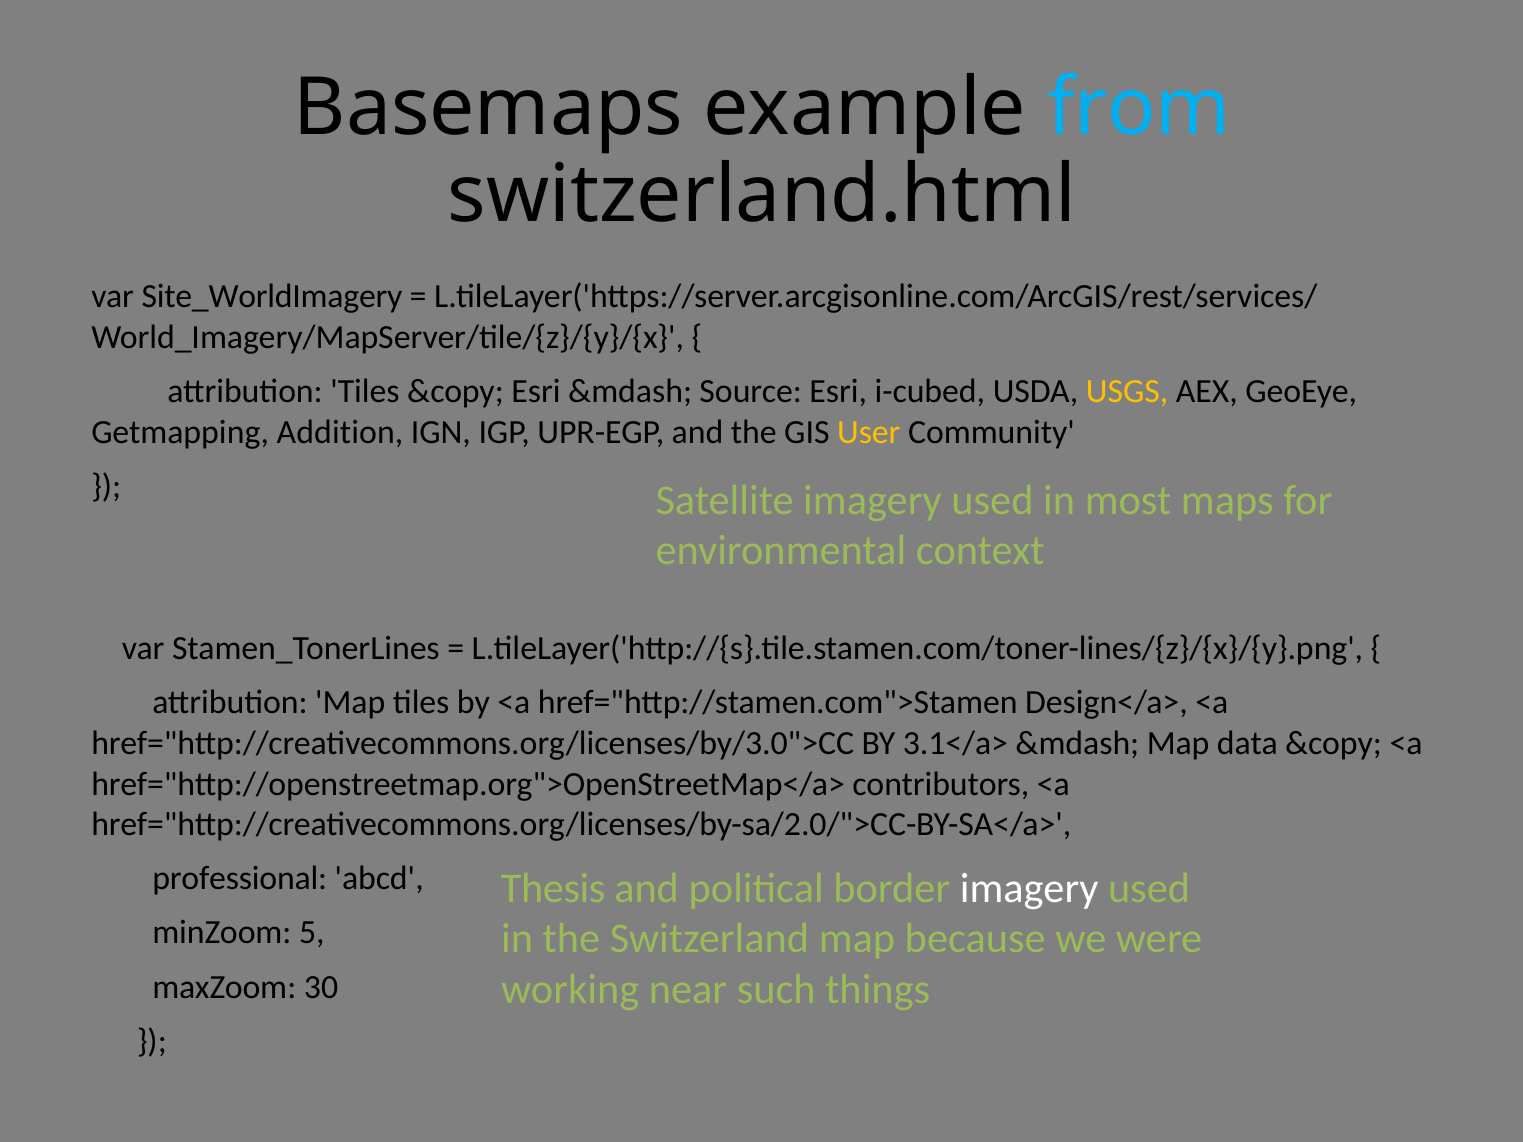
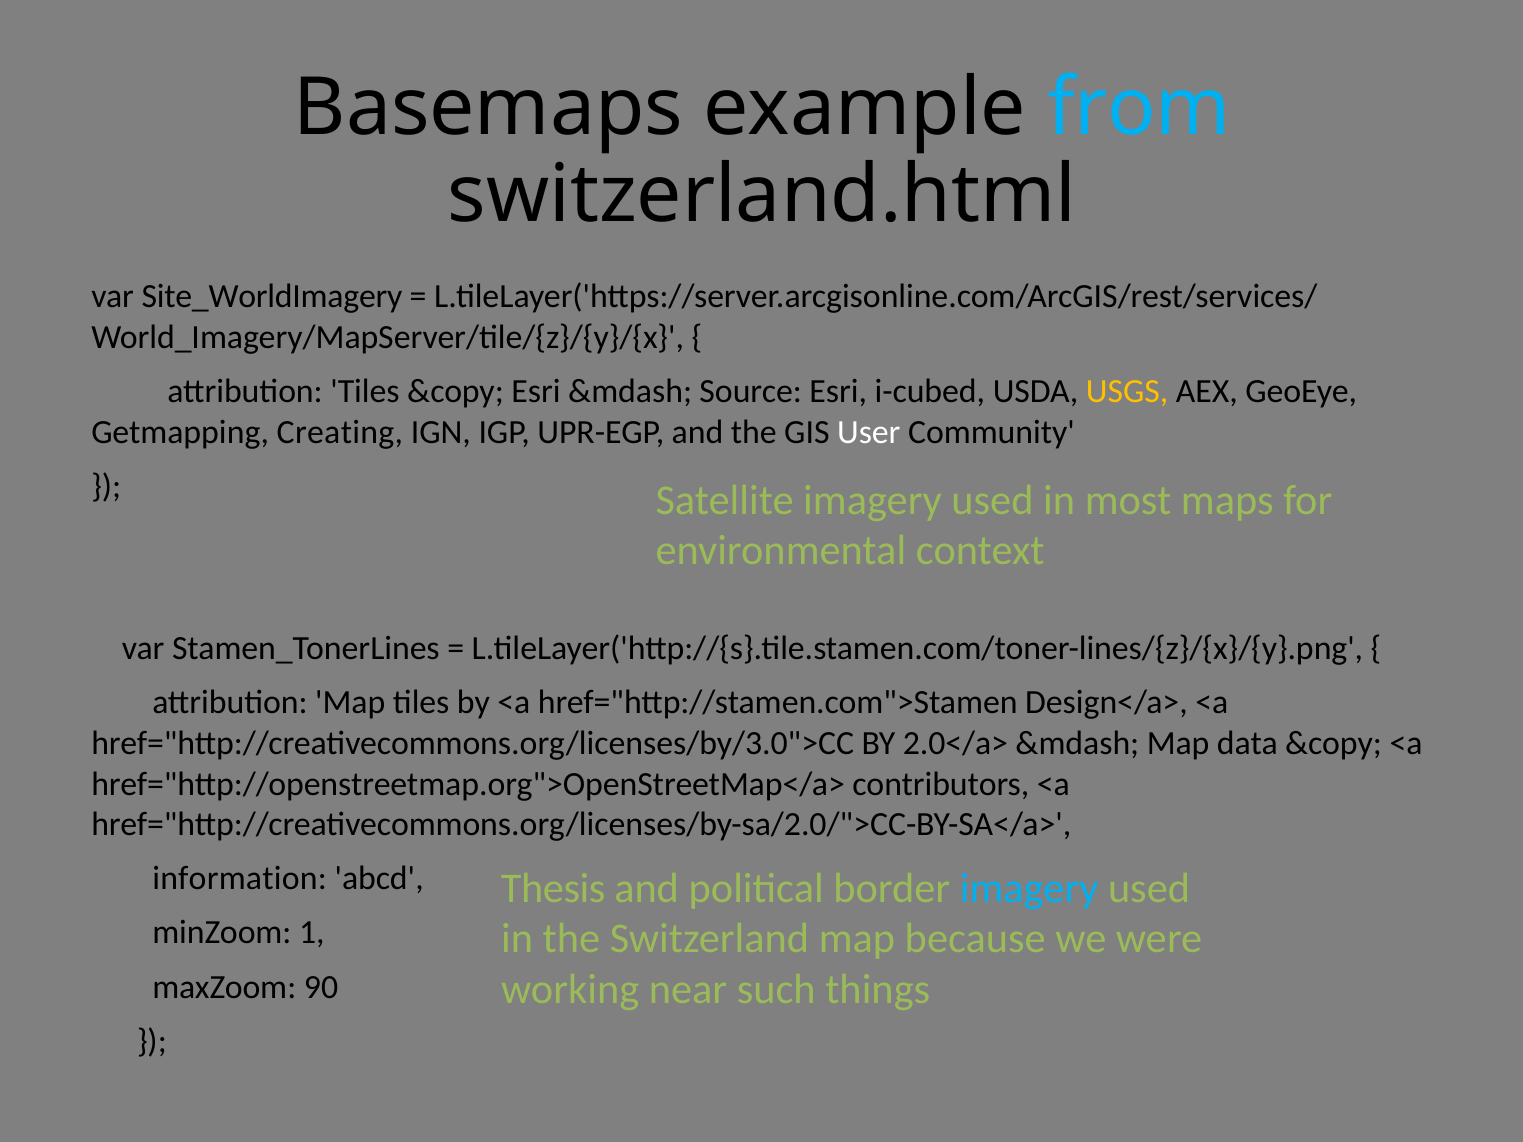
Addition: Addition -> Creating (340, 432)
User colour: yellow -> white (869, 432)
3.1</a>: 3.1</a> -> 2.0</a> (956, 743)
professional: professional -> information (240, 879)
imagery colour: white -> light blue (1029, 888)
5: 5 -> 1 (312, 933)
30: 30 -> 90 (321, 987)
